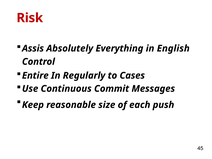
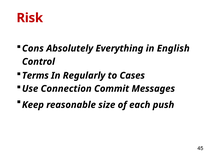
Assis: Assis -> Cons (33, 48)
Entire: Entire -> Terms (35, 76)
Continuous: Continuous -> Connection (66, 89)
